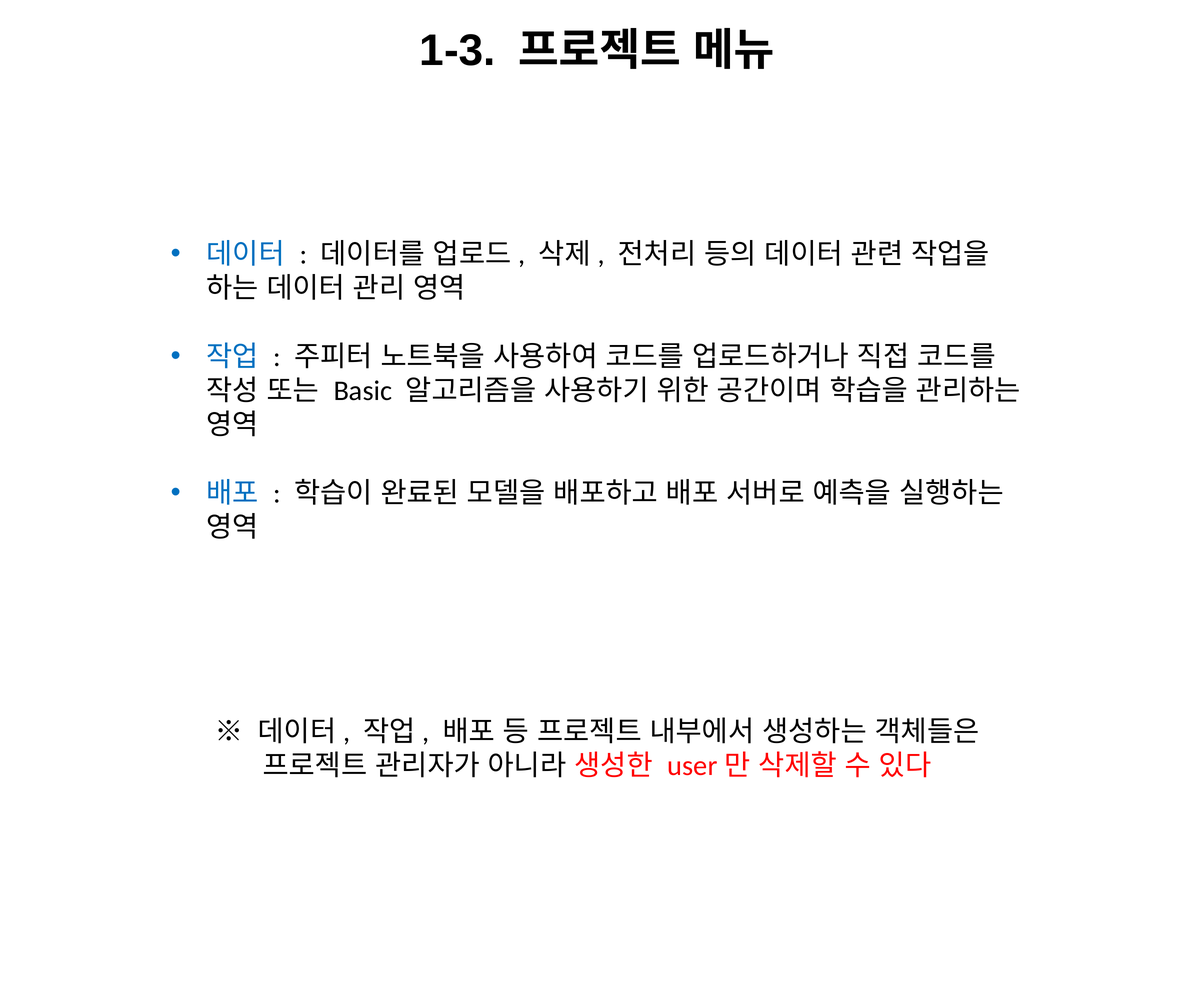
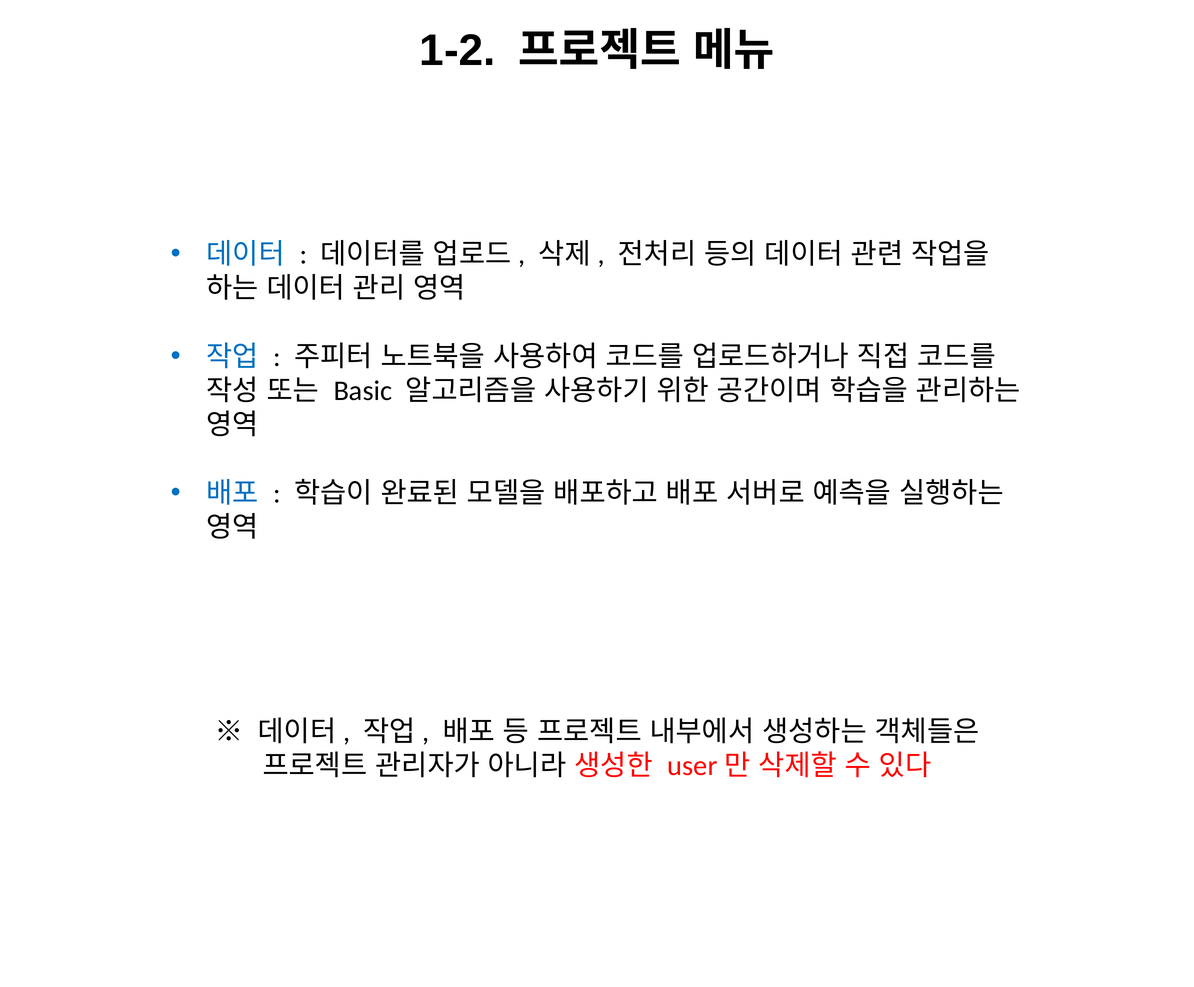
1-3: 1-3 -> 1-2 (457, 51)
